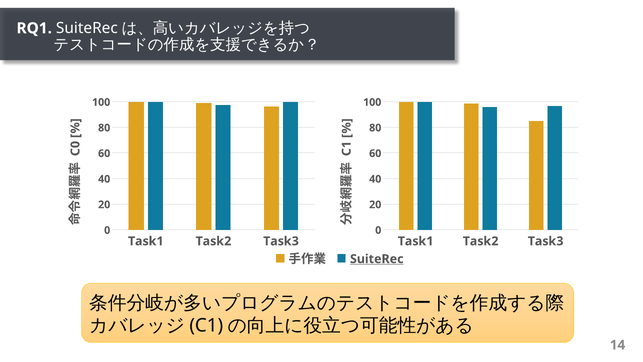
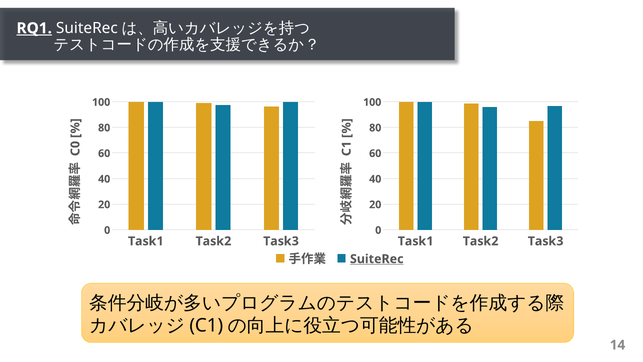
RQ1 underline: none -> present (34, 28)
